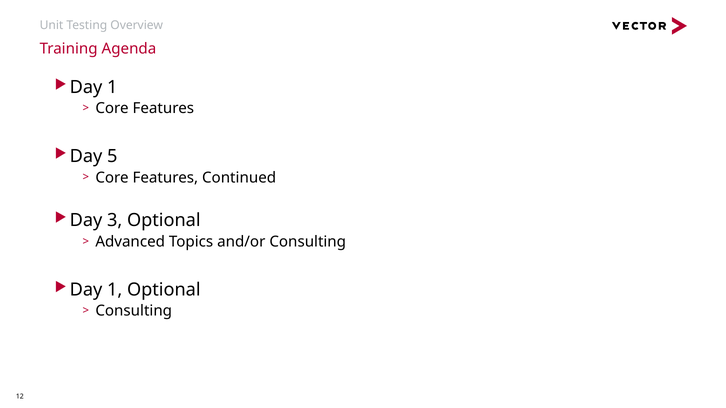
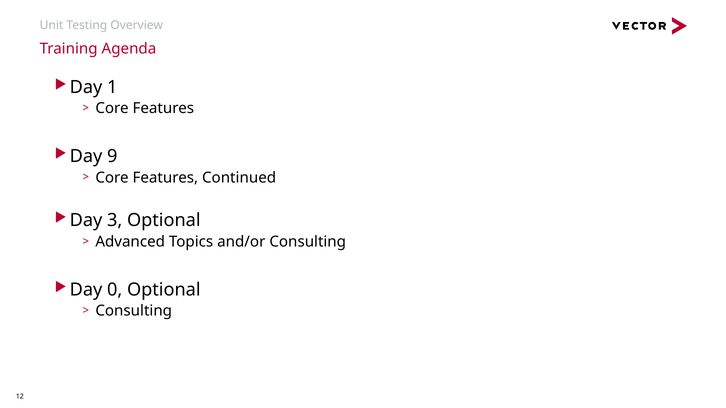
5: 5 -> 9 (112, 156)
1: 1 -> 0 (115, 290)
